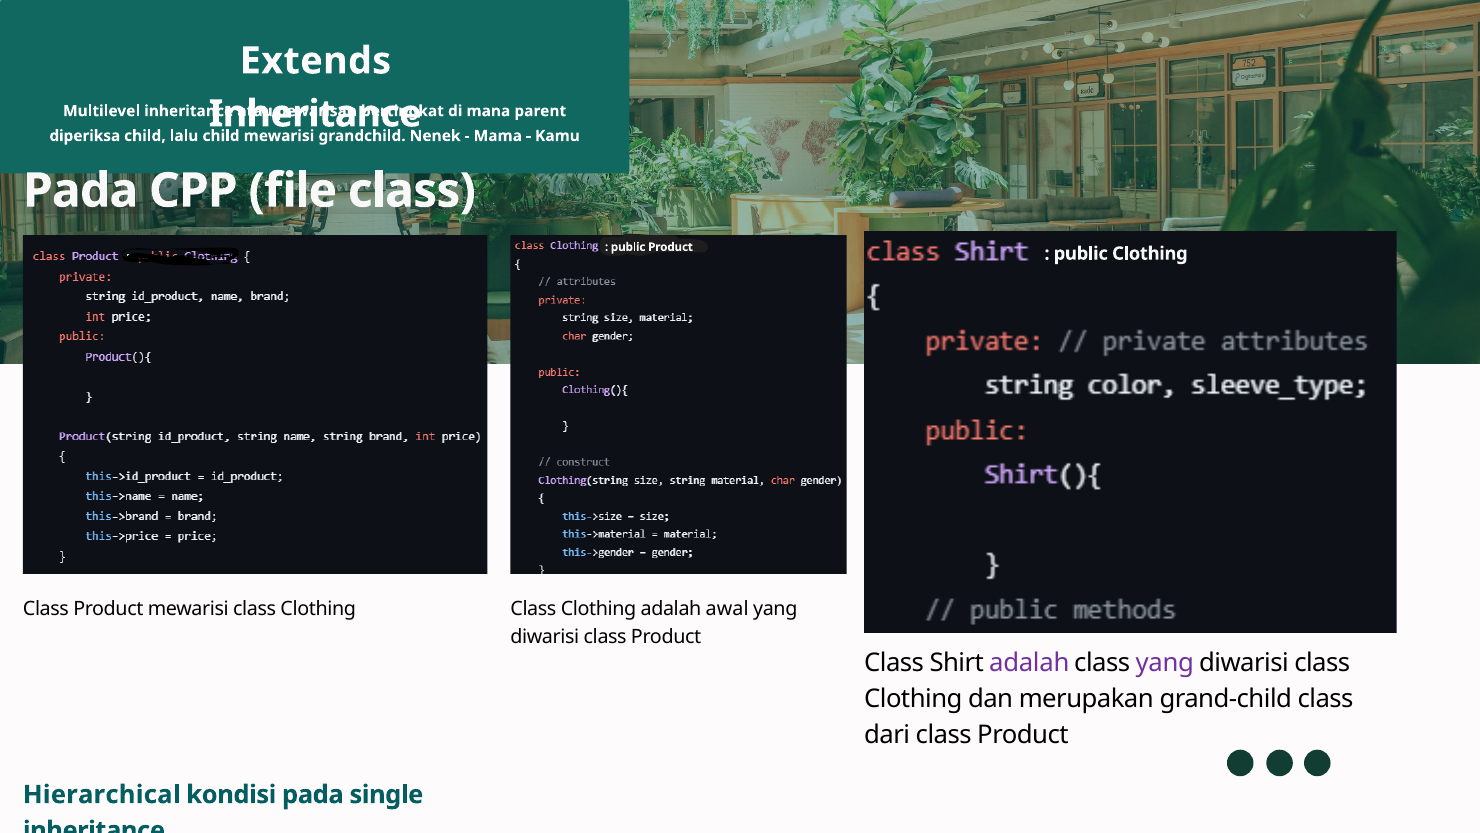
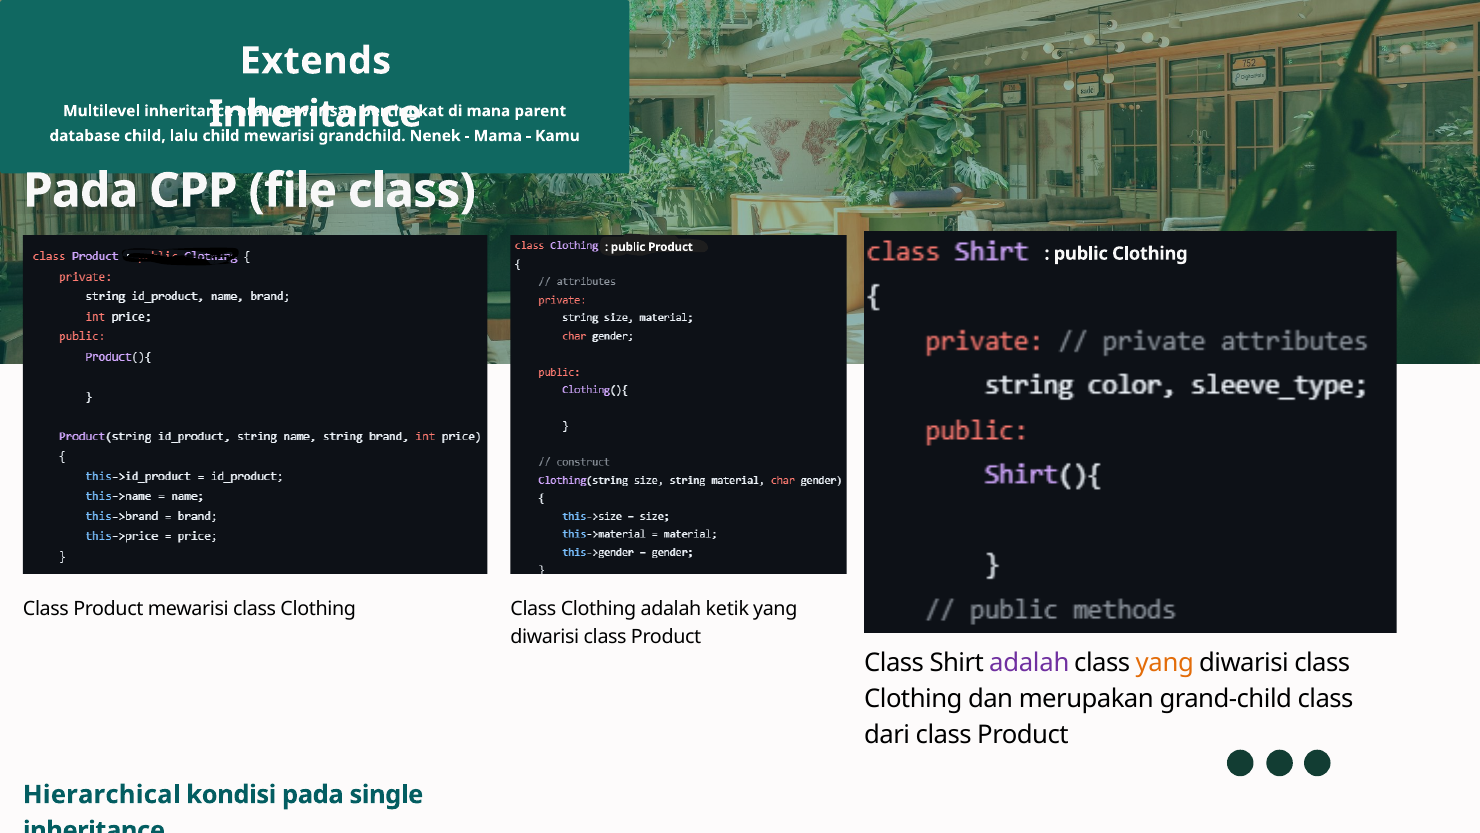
diperiksa: diperiksa -> database (85, 136)
awal: awal -> ketik (727, 609)
yang colour: purple -> orange (1165, 663)
